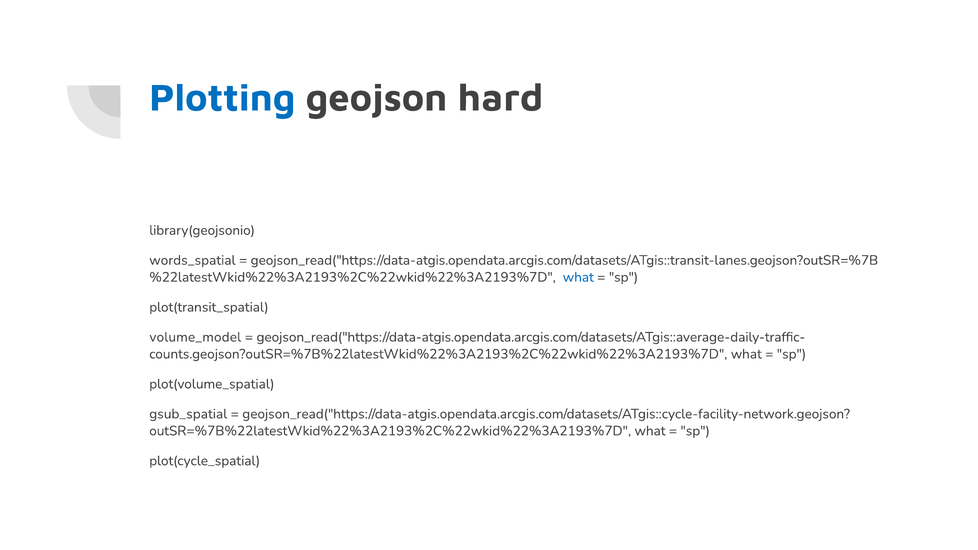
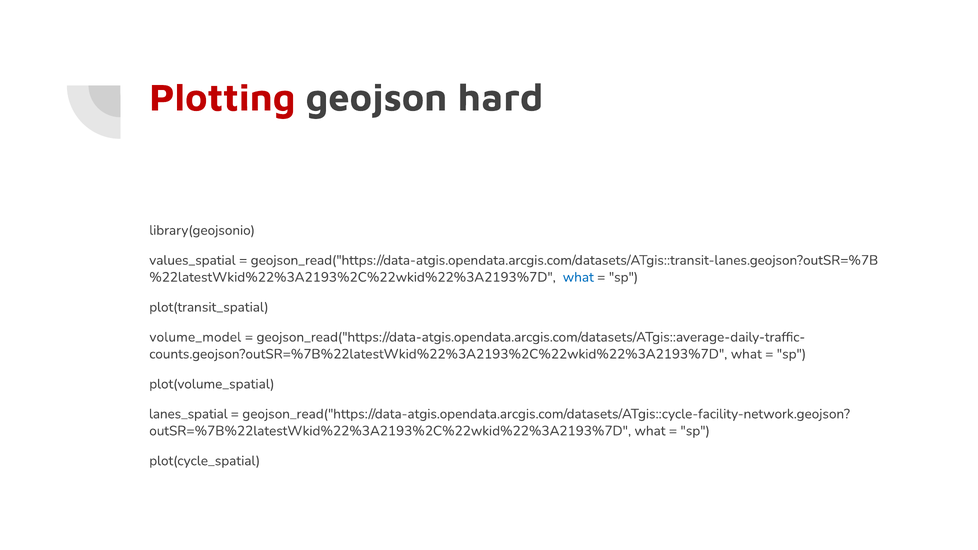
Plotting colour: blue -> red (222, 98)
words_spatial: words_spatial -> values_spatial (192, 260)
gsub_spatial: gsub_spatial -> lanes_spatial (188, 414)
